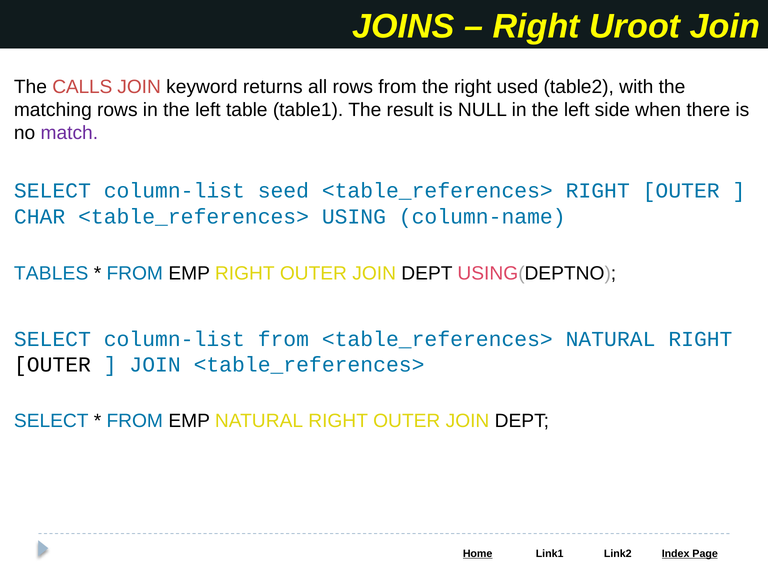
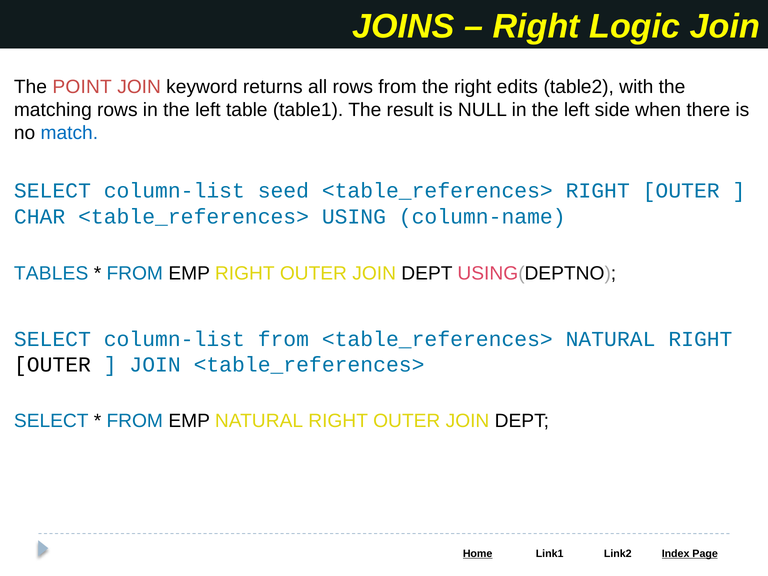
Uroot: Uroot -> Logic (635, 27)
CALLS: CALLS -> POINT (82, 87)
used: used -> edits (517, 87)
match colour: purple -> blue (69, 133)
